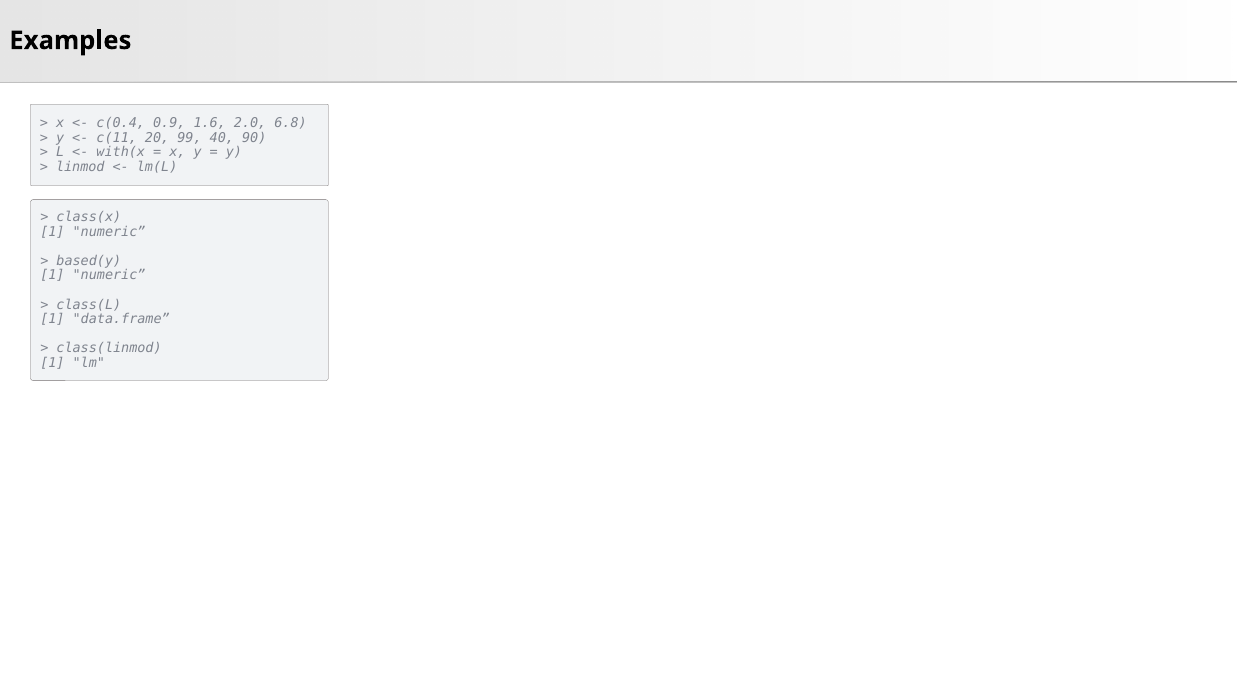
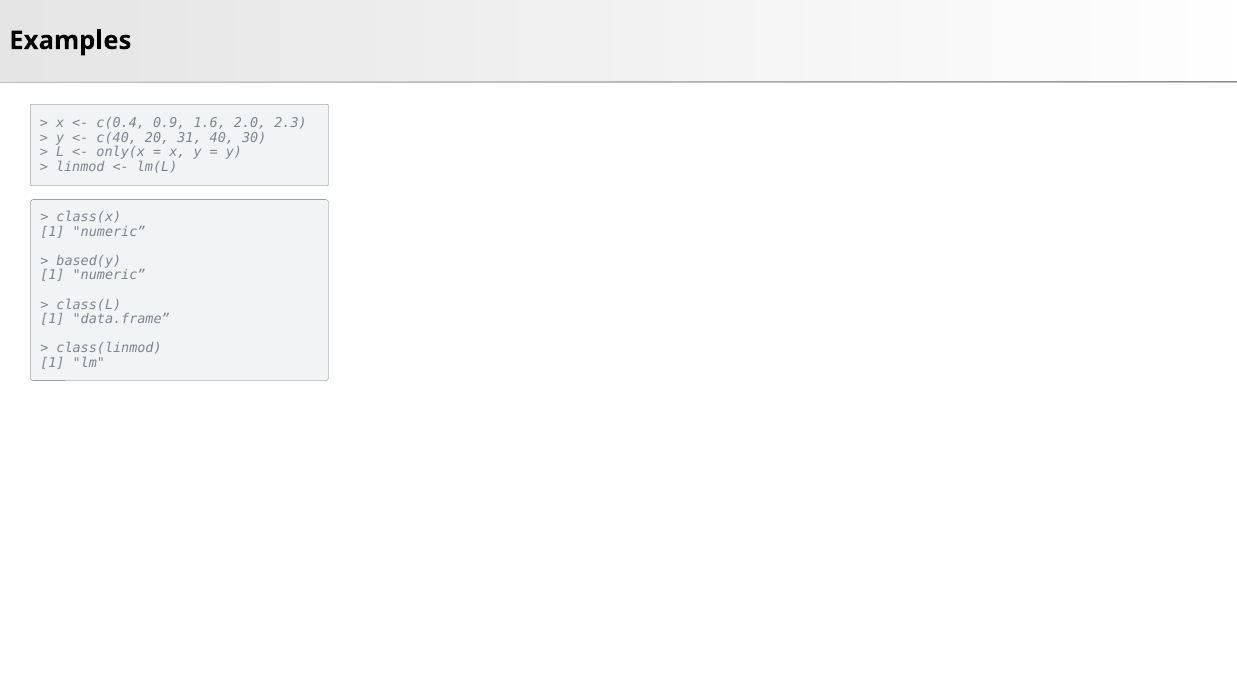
6.8: 6.8 -> 2.3 (291, 123)
c(11: c(11 -> c(40 (117, 138)
99: 99 -> 31 (190, 138)
90: 90 -> 30 (254, 138)
with(x: with(x -> only(x (121, 152)
